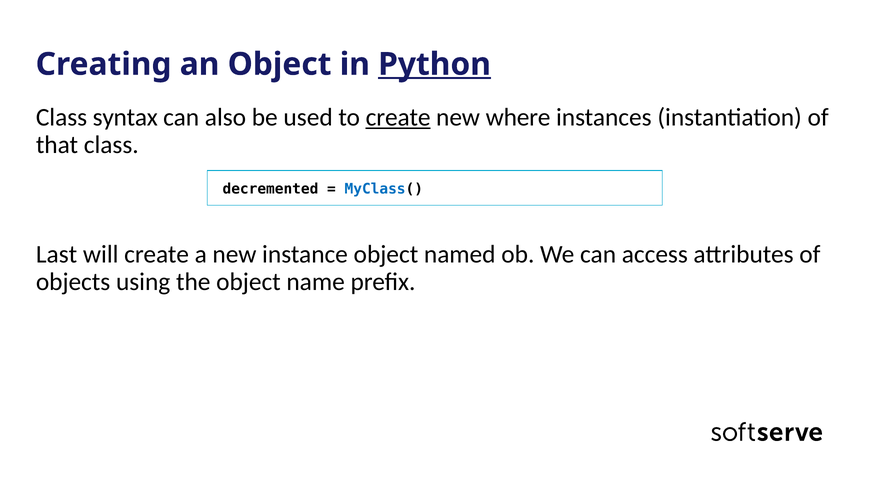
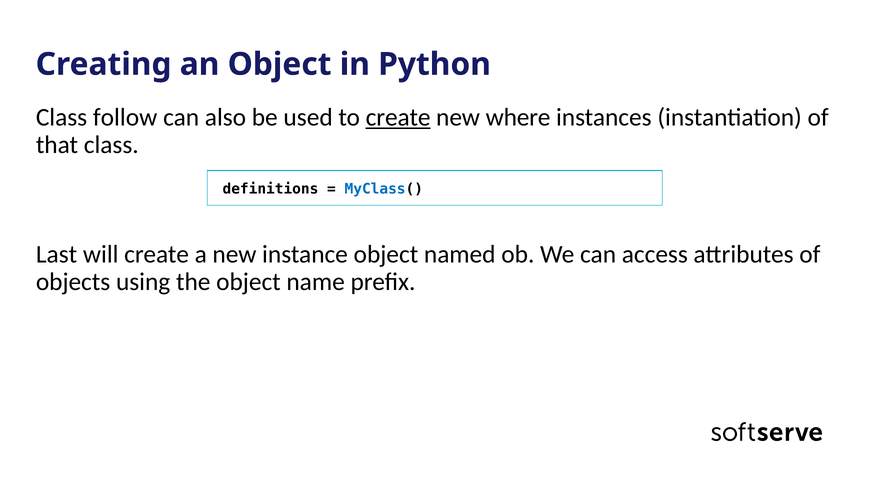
Python underline: present -> none (435, 64)
syntax: syntax -> follow (125, 117)
decremented: decremented -> definitions (270, 189)
